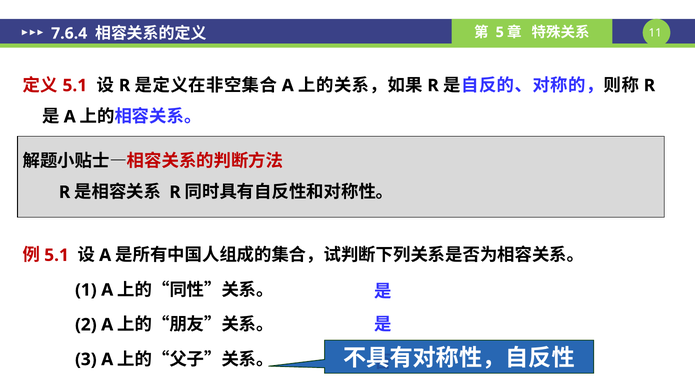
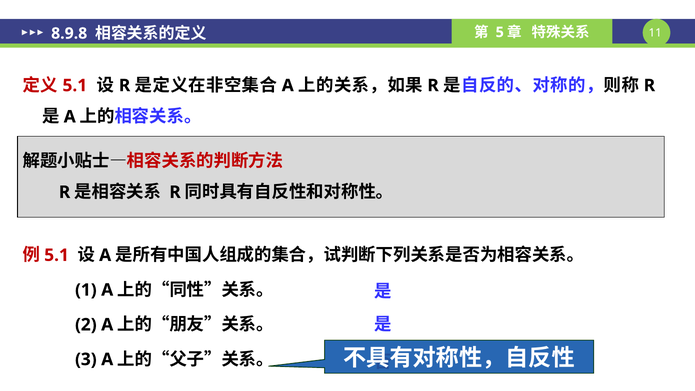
7.6.4: 7.6.4 -> 8.9.8 (69, 33)
